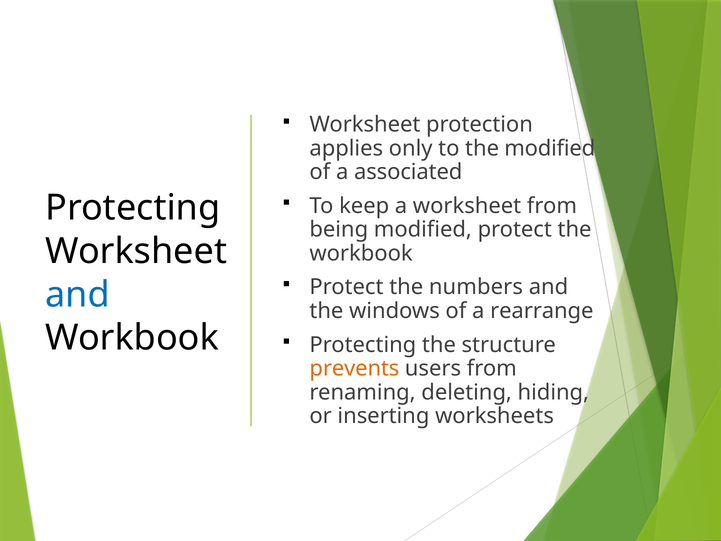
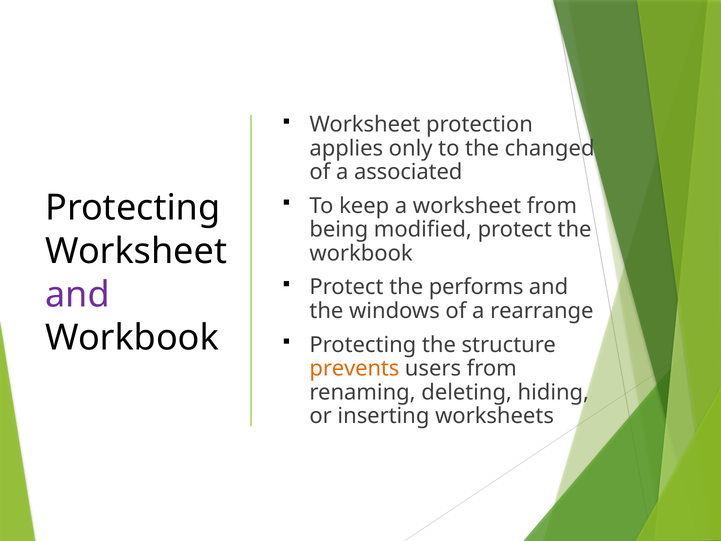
the modified: modified -> changed (550, 148)
numbers: numbers -> performs (476, 287)
and colour: blue -> purple (78, 295)
